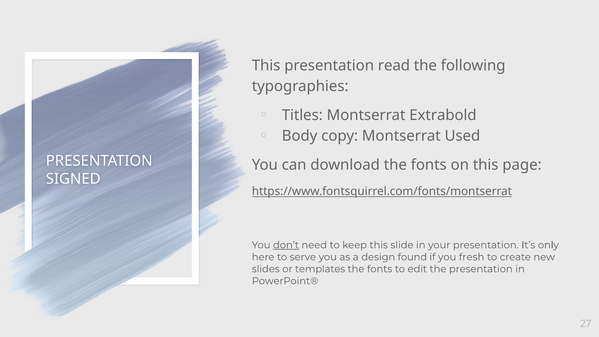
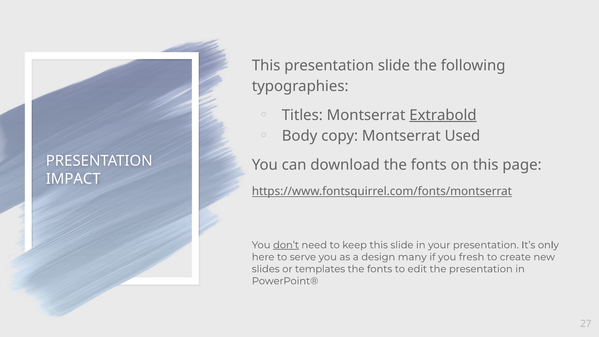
presentation read: read -> slide (394, 65)
Extrabold underline: none -> present (443, 115)
SIGNED: SIGNED -> IMPACT (73, 179)
found: found -> many (412, 257)
